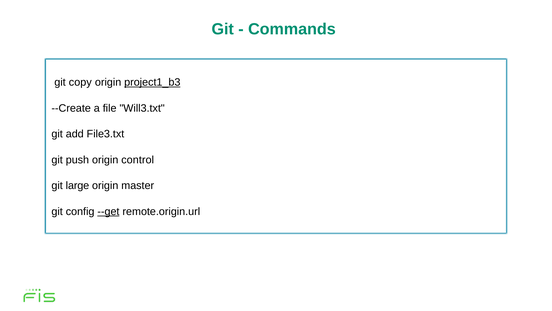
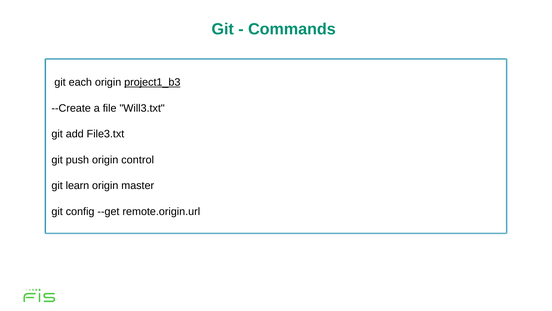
copy: copy -> each (80, 82)
large: large -> learn (77, 185)
--get underline: present -> none (108, 211)
